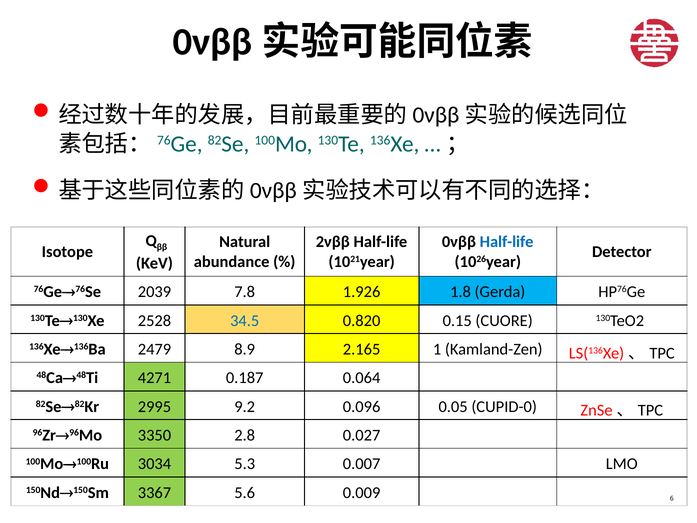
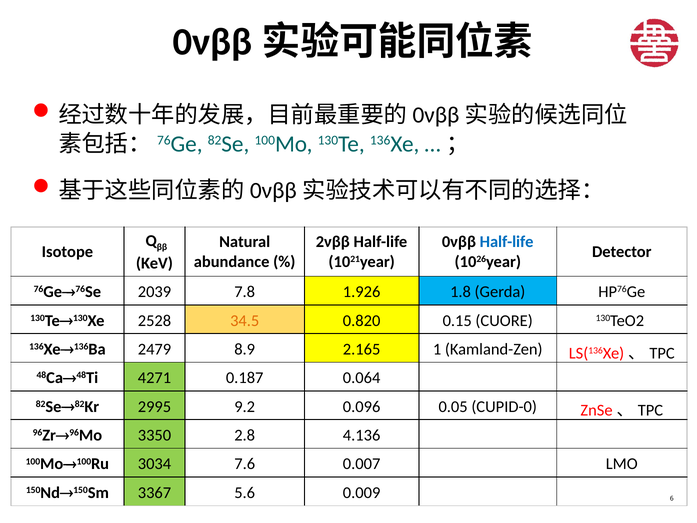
34.5 colour: blue -> orange (245, 320)
0.027: 0.027 -> 4.136 (362, 435)
5.3: 5.3 -> 7.6 (245, 464)
